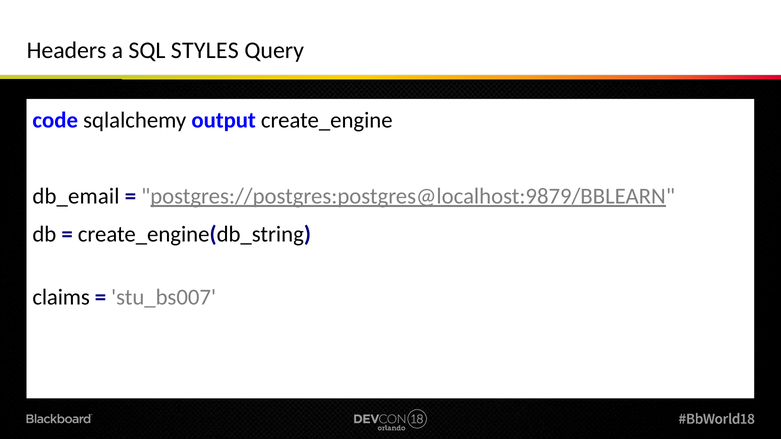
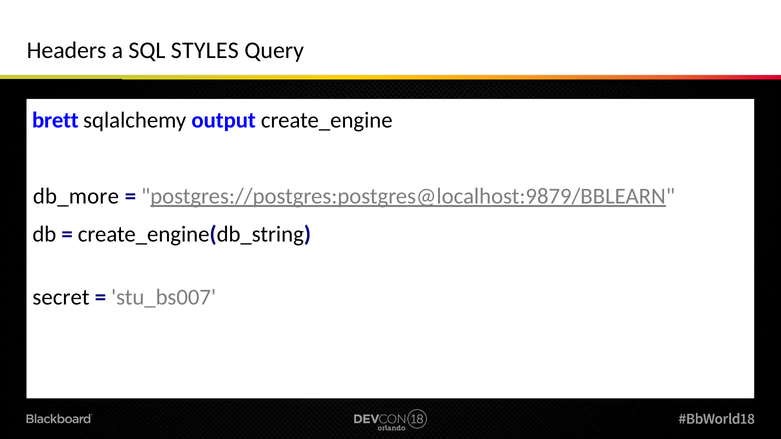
code: code -> brett (55, 120)
db_email: db_email -> db_more (76, 196)
claims: claims -> secret (61, 297)
